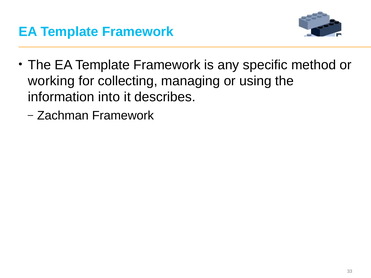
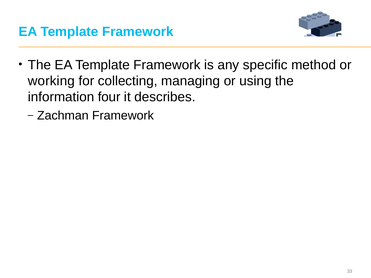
into: into -> four (109, 97)
